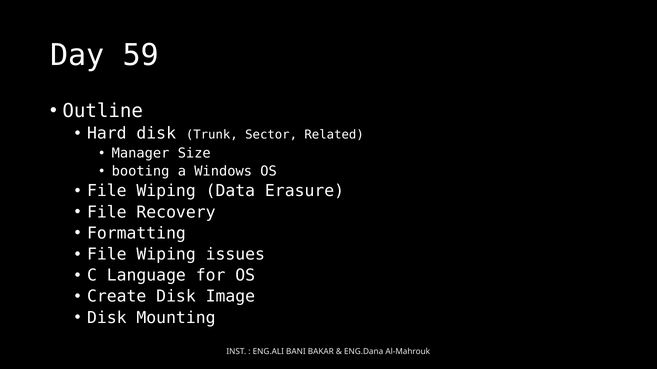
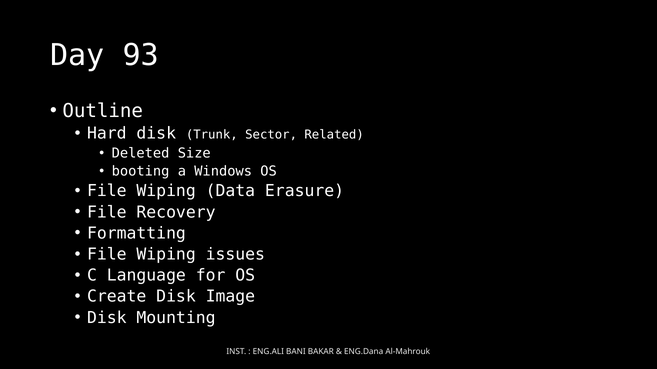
59: 59 -> 93 (141, 55)
Manager: Manager -> Deleted (141, 153)
